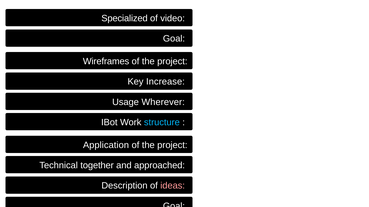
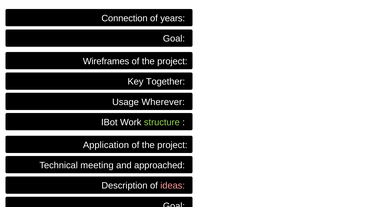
Specialized: Specialized -> Connection (125, 18)
video: video -> years (173, 18)
Increase: Increase -> Together (166, 82)
structure colour: light blue -> light green (162, 123)
together: together -> meeting (97, 166)
